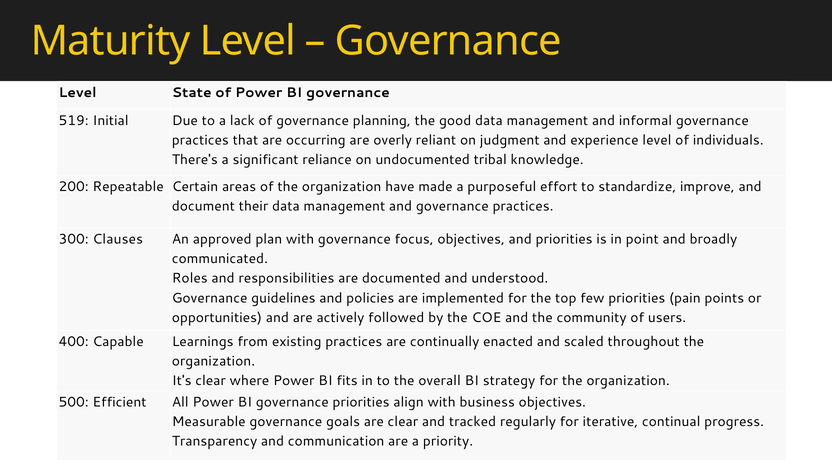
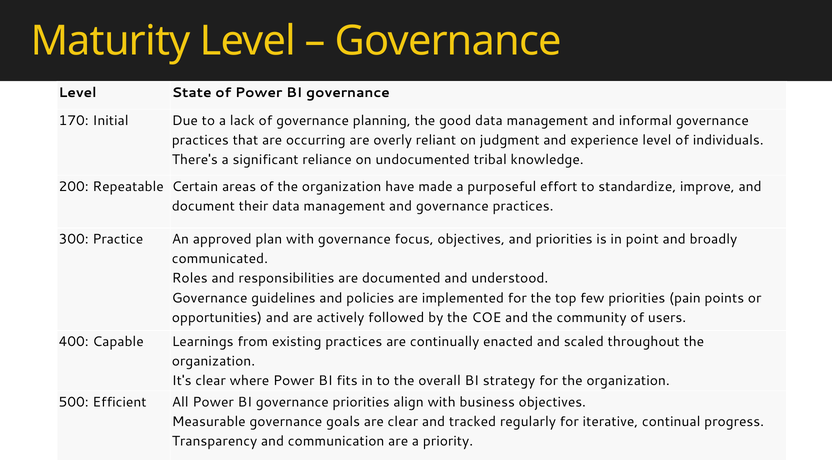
519: 519 -> 170 (74, 121)
Clauses: Clauses -> Practice (118, 239)
